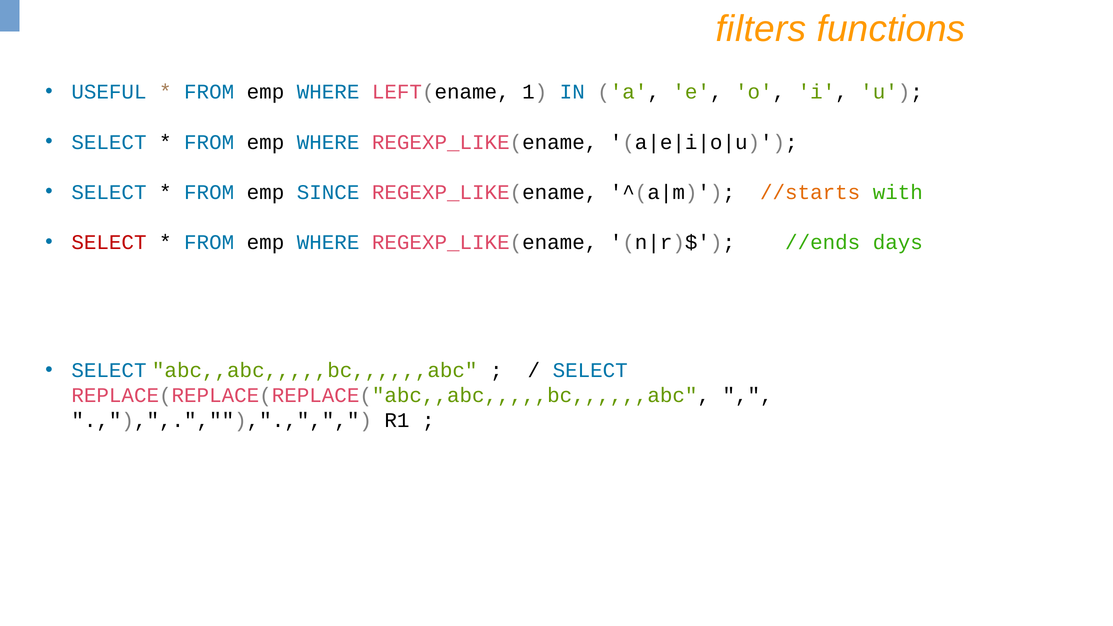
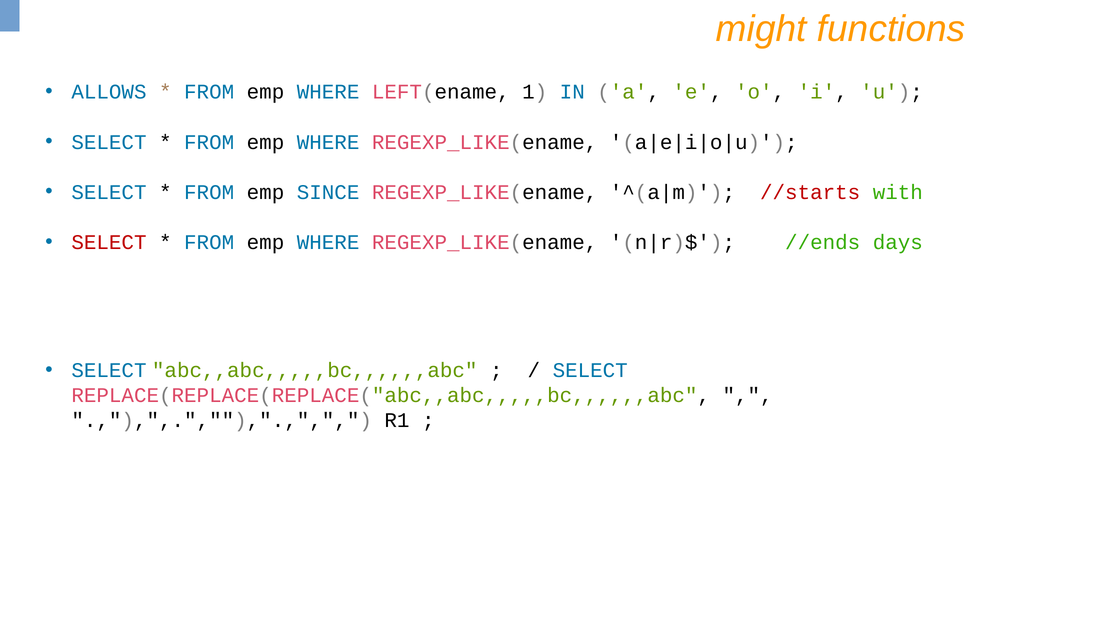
filters: filters -> might (761, 29)
USEFUL: USEFUL -> ALLOWS (109, 92)
//starts colour: orange -> red (810, 192)
